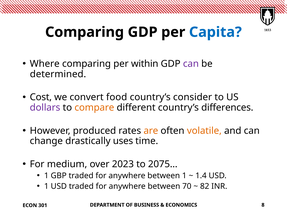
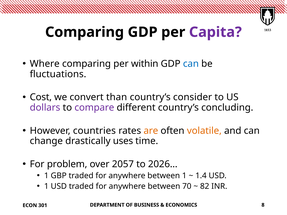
Capita colour: blue -> purple (215, 32)
can colour: purple -> blue (191, 64)
determined: determined -> fluctuations (58, 74)
food: food -> than (117, 97)
compare colour: orange -> purple (94, 108)
differences: differences -> concluding (227, 108)
produced: produced -> countries (94, 131)
medium: medium -> problem (67, 164)
2023: 2023 -> 2057 (123, 164)
2075…: 2075… -> 2026… (163, 164)
